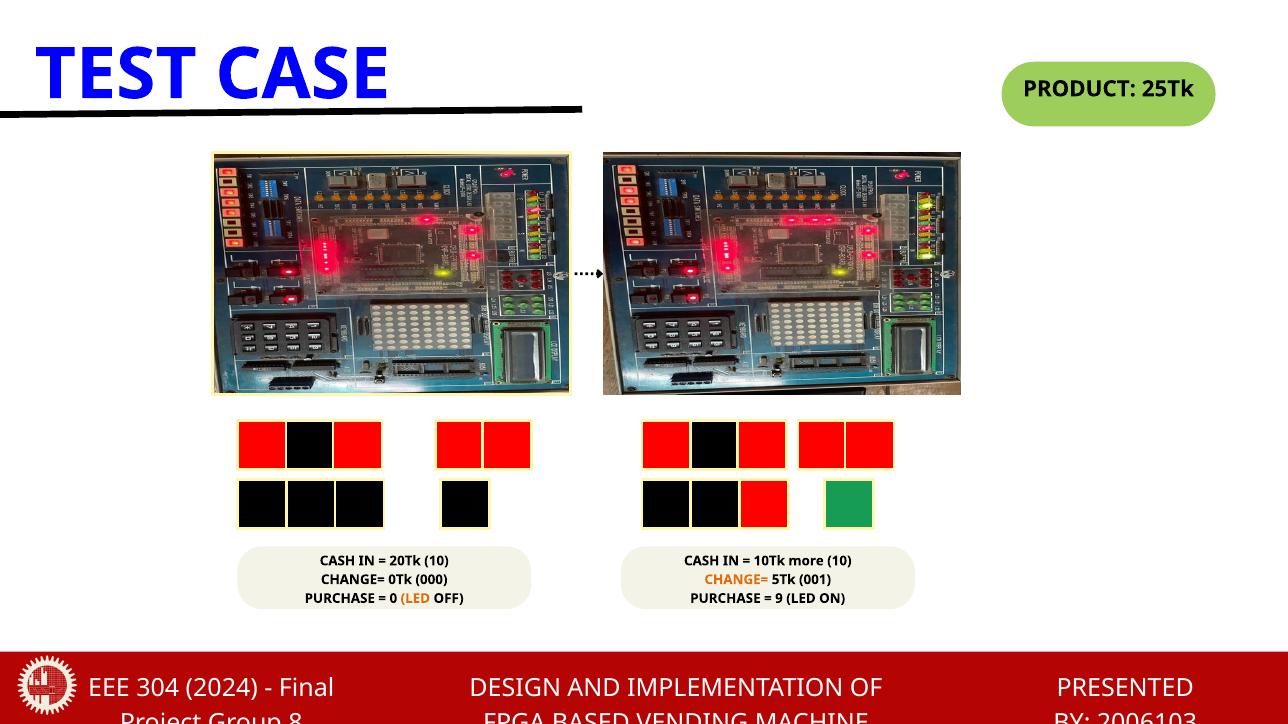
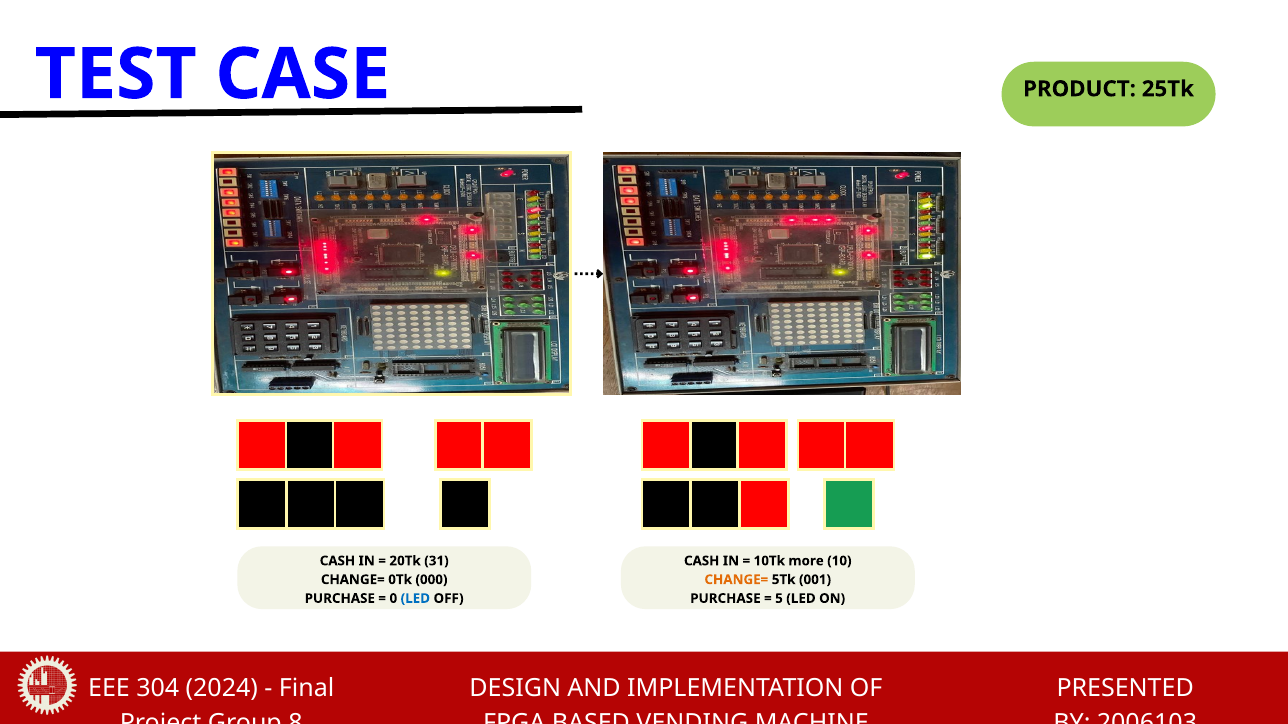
20Tk 10: 10 -> 31 (436, 561)
LED colour: orange -> blue (415, 599)
9: 9 -> 5 (779, 599)
